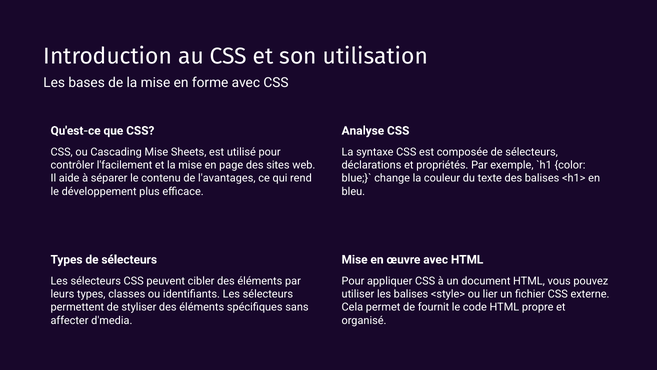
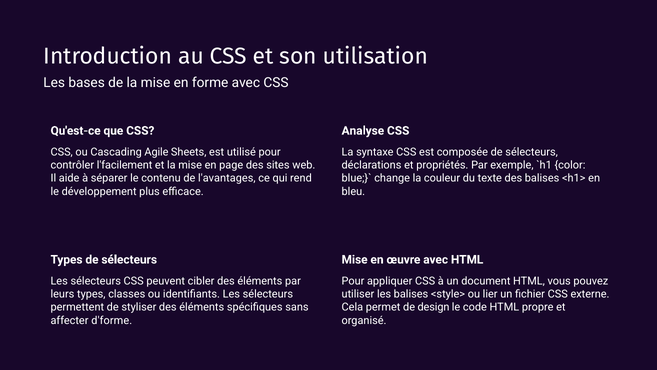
Cascading Mise: Mise -> Agile (156, 152)
fournit: fournit -> design (434, 307)
d'media: d'media -> d'forme (112, 320)
